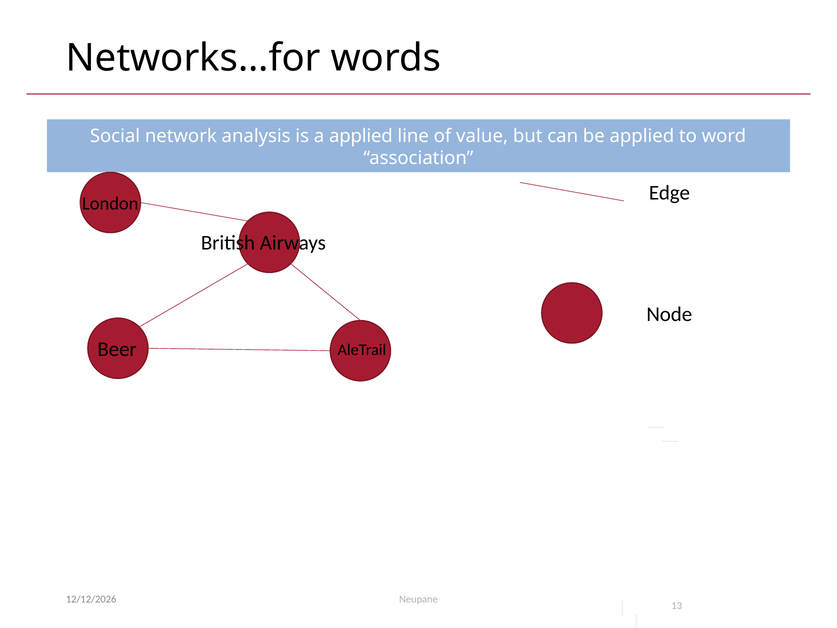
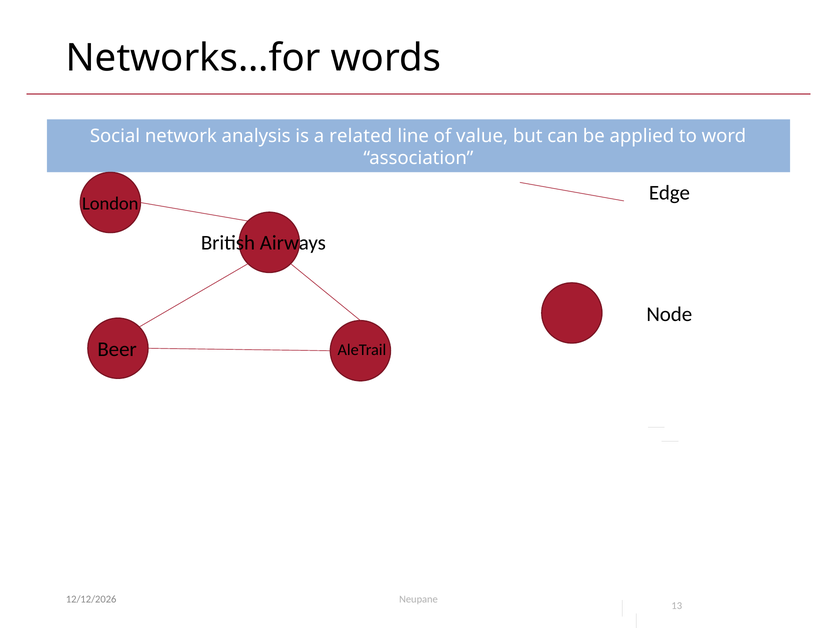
a applied: applied -> related (361, 136)
